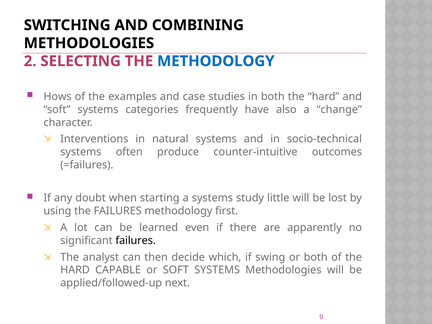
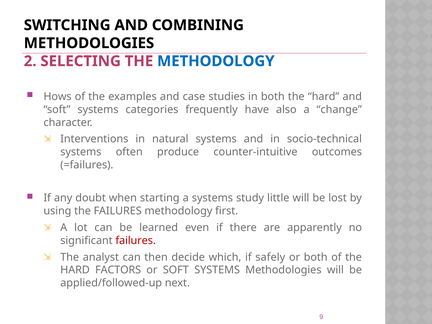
failures colour: black -> red (136, 241)
swing: swing -> safely (270, 257)
CAPABLE: CAPABLE -> FACTORS (118, 270)
